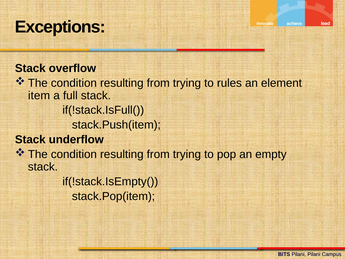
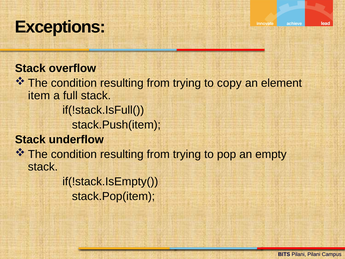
rules: rules -> copy (229, 83)
